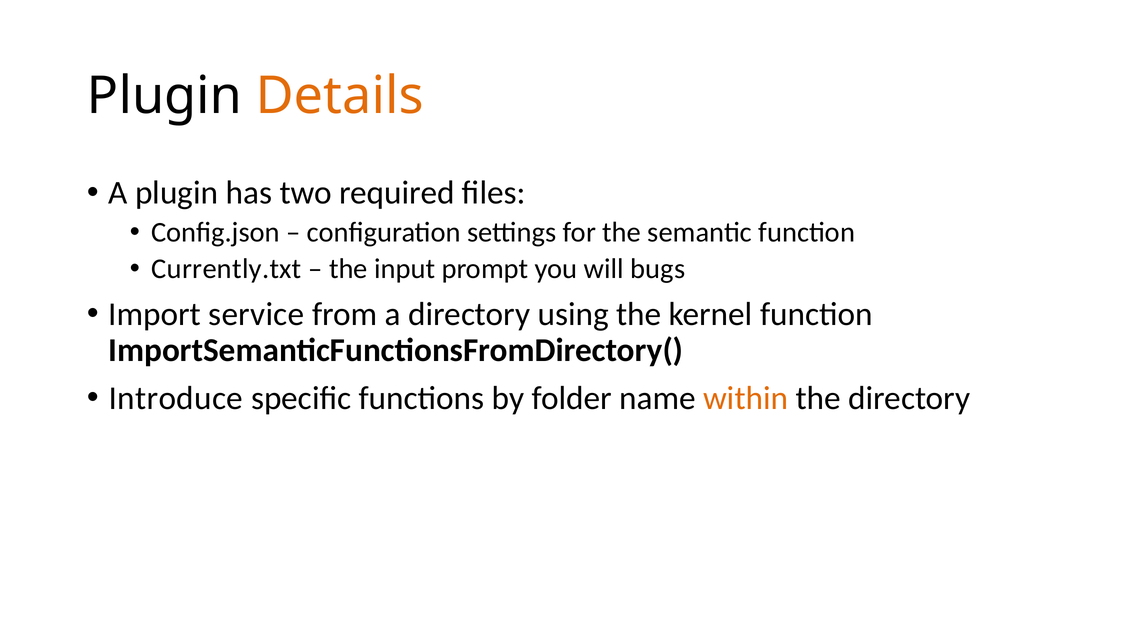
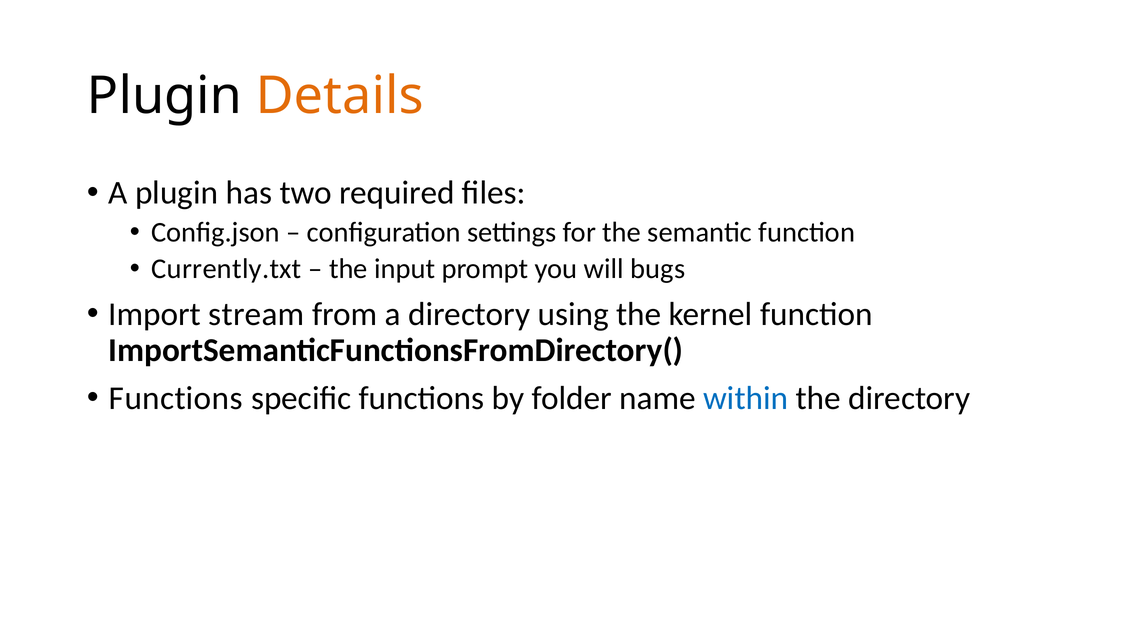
service: service -> stream (256, 314)
Introduce: Introduce -> Functions (176, 398)
within colour: orange -> blue (746, 398)
